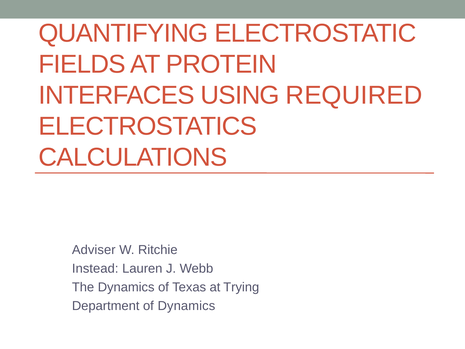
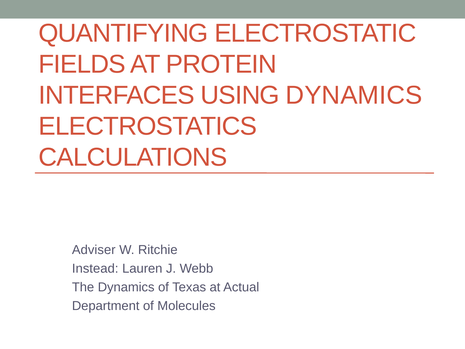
USING REQUIRED: REQUIRED -> DYNAMICS (354, 95)
Trying: Trying -> Actual (241, 287)
of Dynamics: Dynamics -> Molecules (186, 306)
